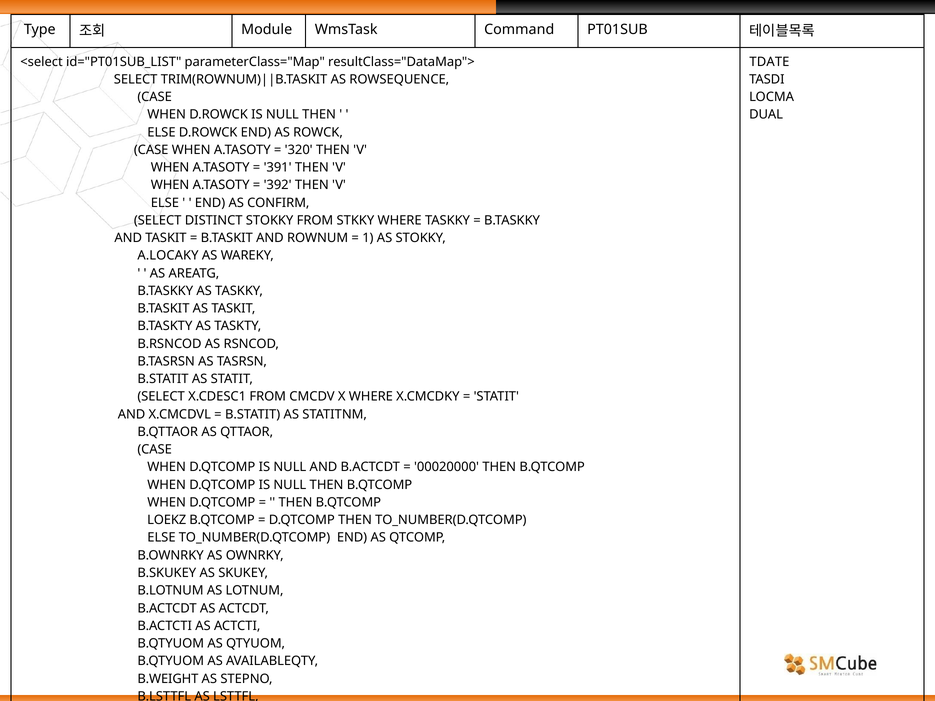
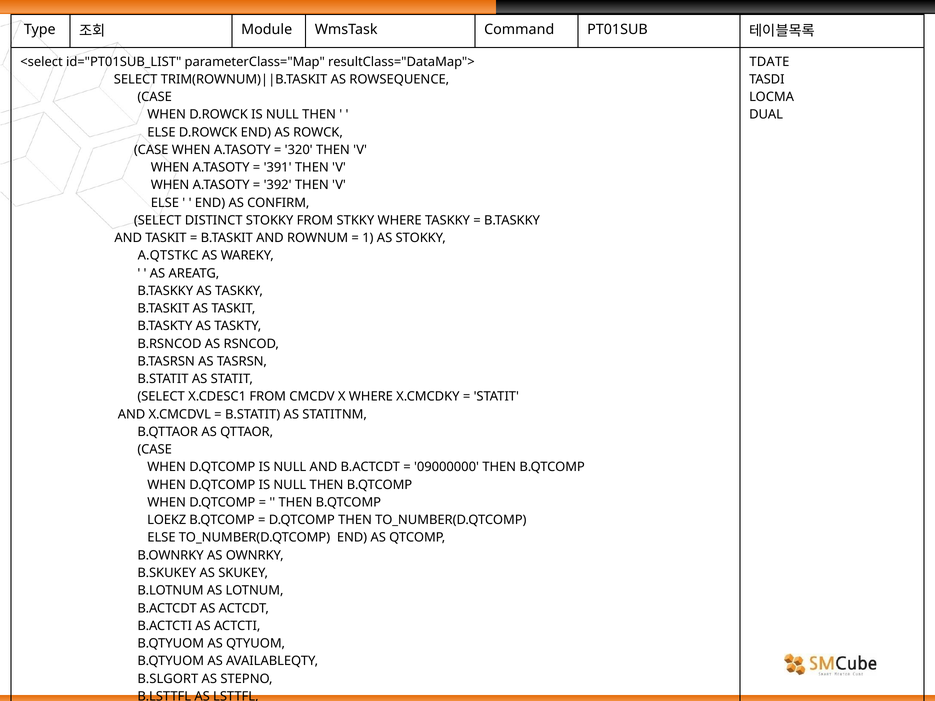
A.LOCAKY: A.LOCAKY -> A.QTSTKC (168, 256)
00020000: 00020000 -> 09000000 (446, 467)
B.WEIGHT: B.WEIGHT -> B.SLGORT (168, 679)
